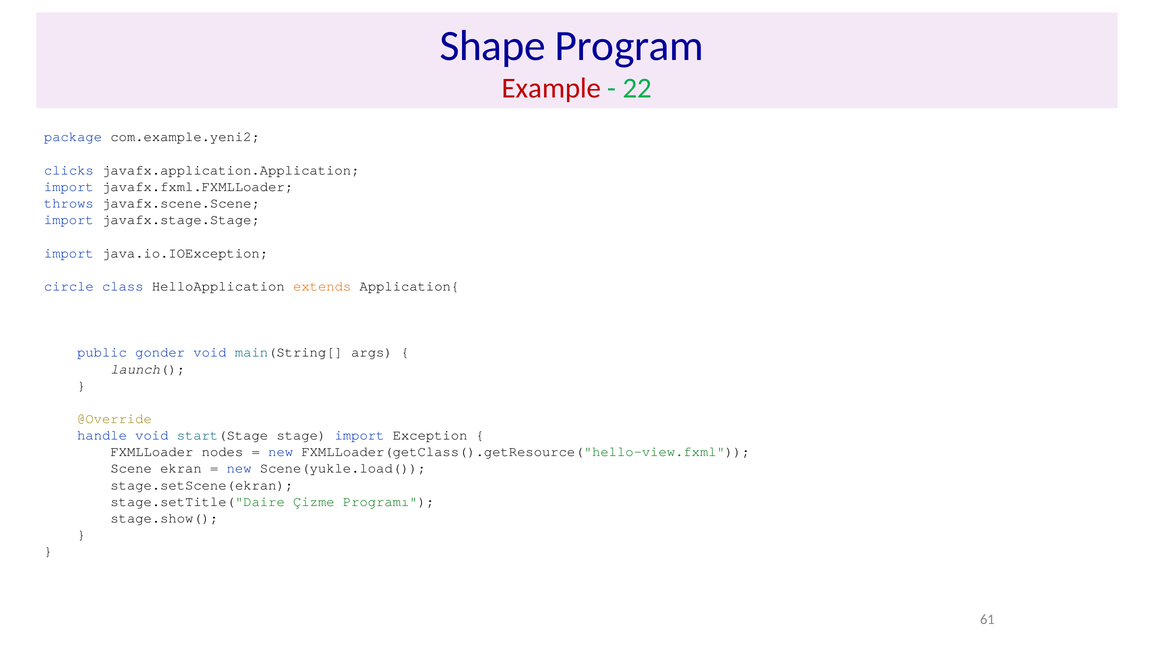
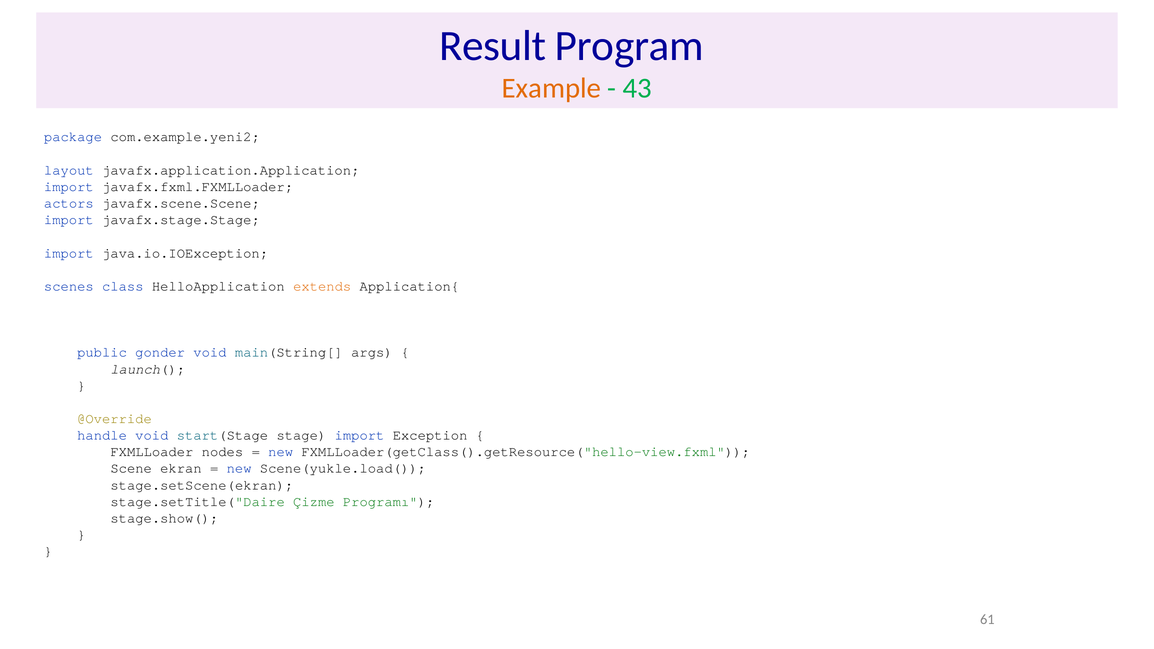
Shape: Shape -> Result (493, 46)
Example colour: red -> orange (551, 88)
22: 22 -> 43 (637, 88)
clicks: clicks -> layout (69, 170)
throws: throws -> actors (69, 203)
circle: circle -> scenes (69, 286)
